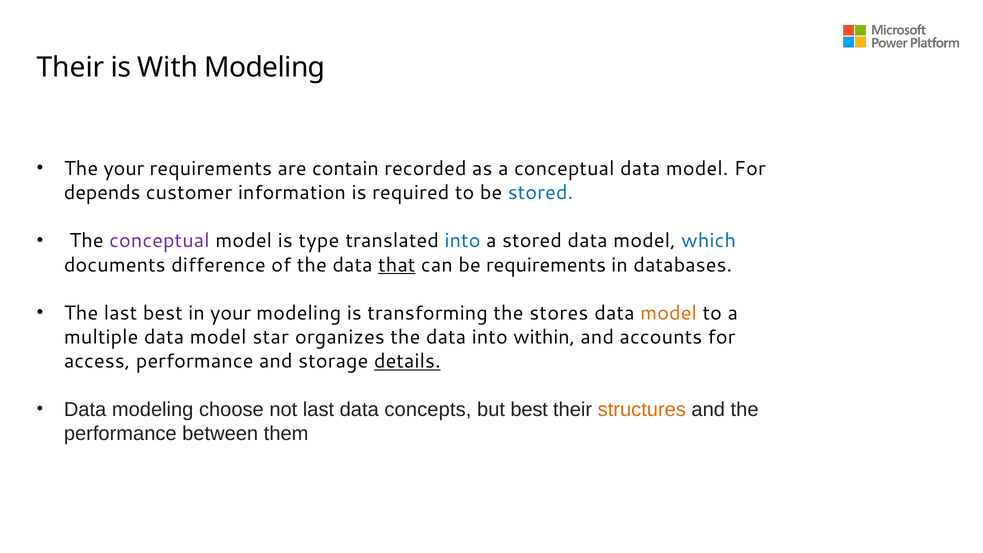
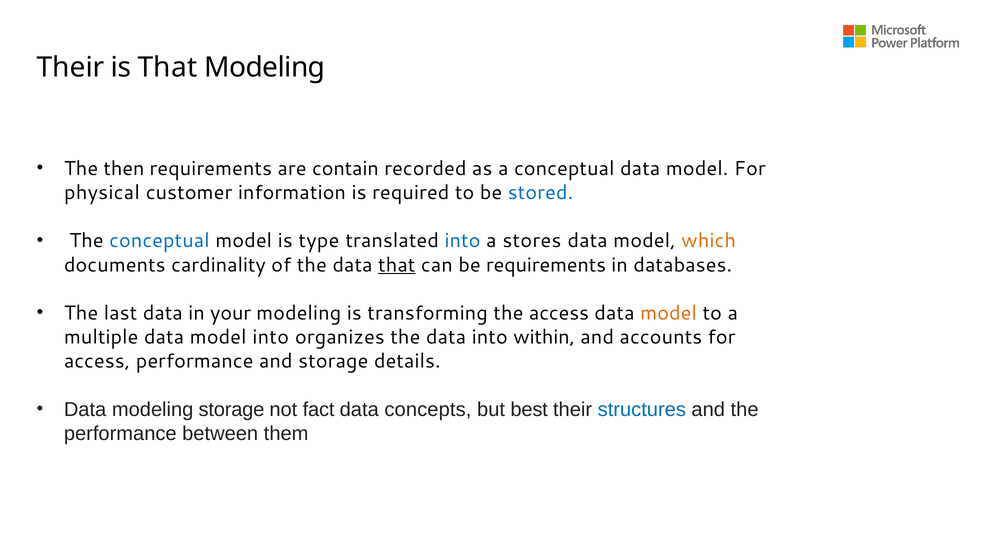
is With: With -> That (167, 67)
The your: your -> then (124, 168)
depends: depends -> physical (102, 193)
conceptual colour: purple -> blue (159, 241)
a stored: stored -> stores (532, 241)
which colour: blue -> orange (709, 241)
difference: difference -> cardinality (219, 265)
last best: best -> data (163, 313)
the stores: stores -> access (559, 313)
model star: star -> into (271, 337)
details underline: present -> none (407, 361)
modeling choose: choose -> storage (231, 409)
not last: last -> fact (319, 409)
structures colour: orange -> blue (642, 409)
